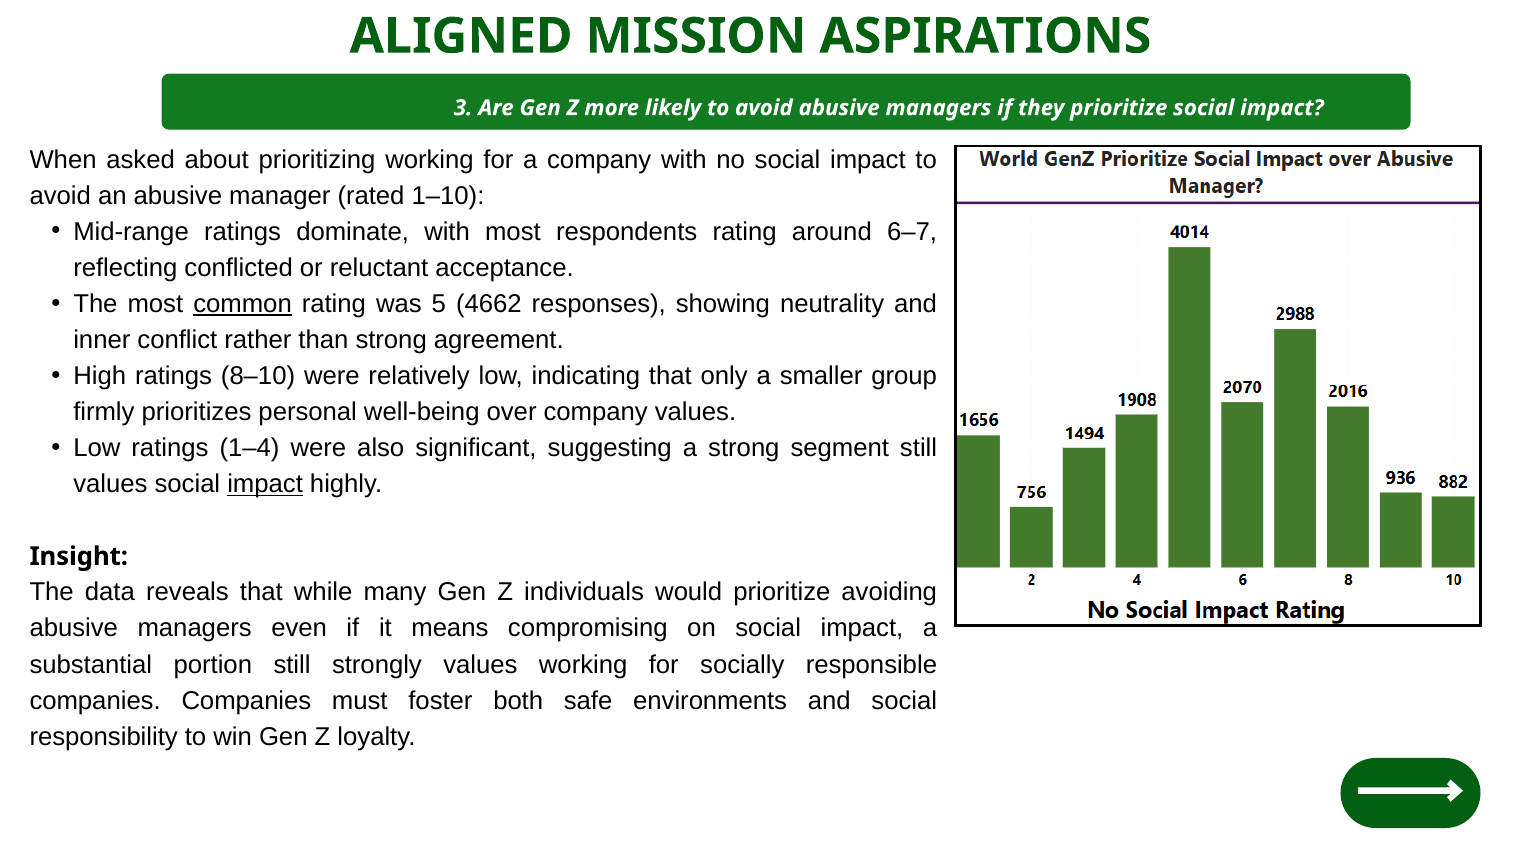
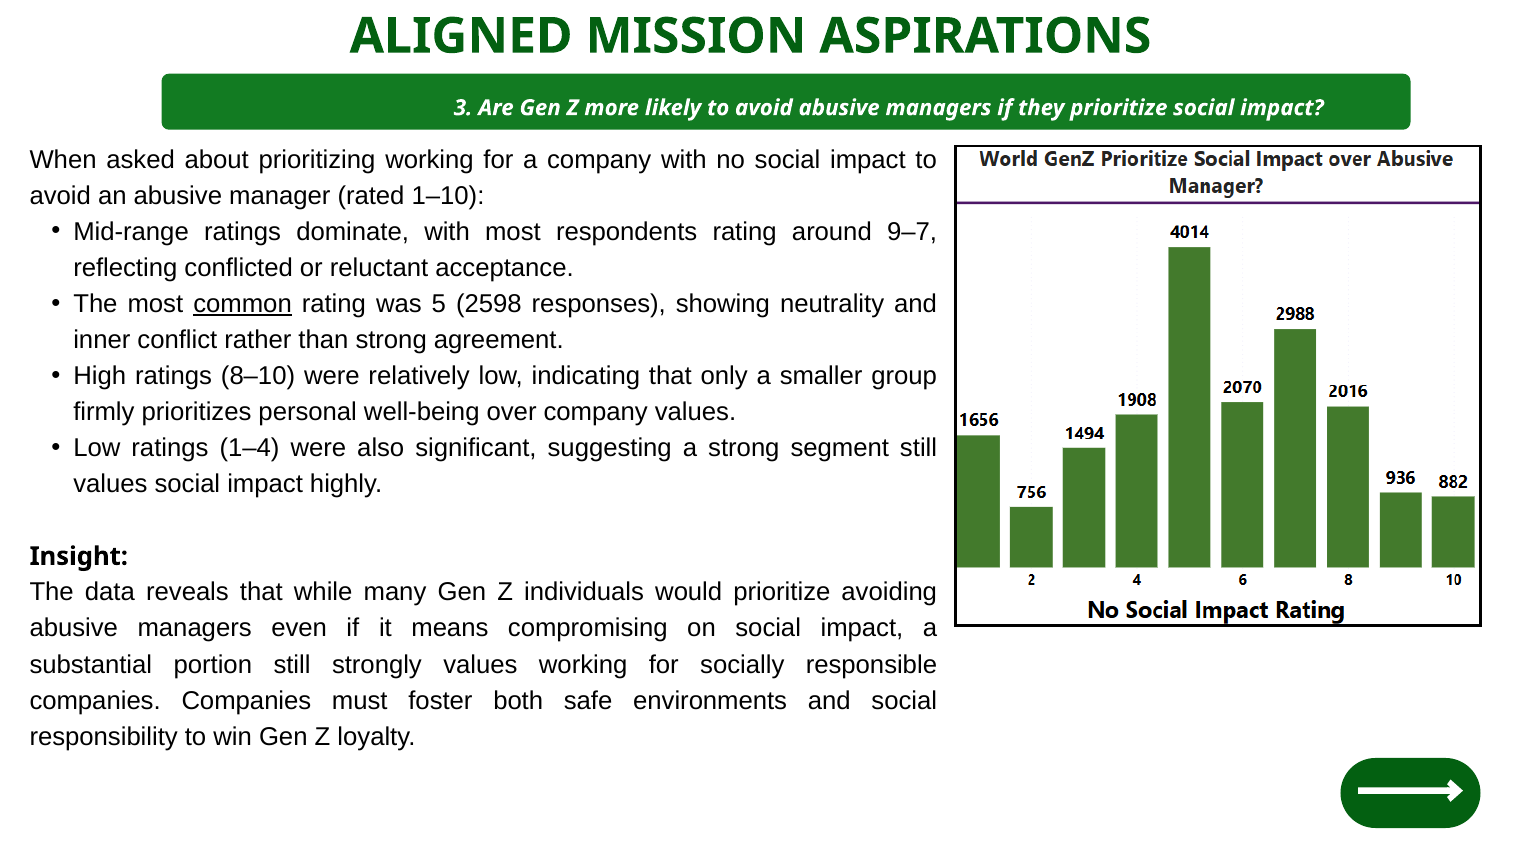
6–7: 6–7 -> 9–7 (912, 232)
4662: 4662 -> 2598 (489, 304)
impact underline: present -> none (265, 484)
